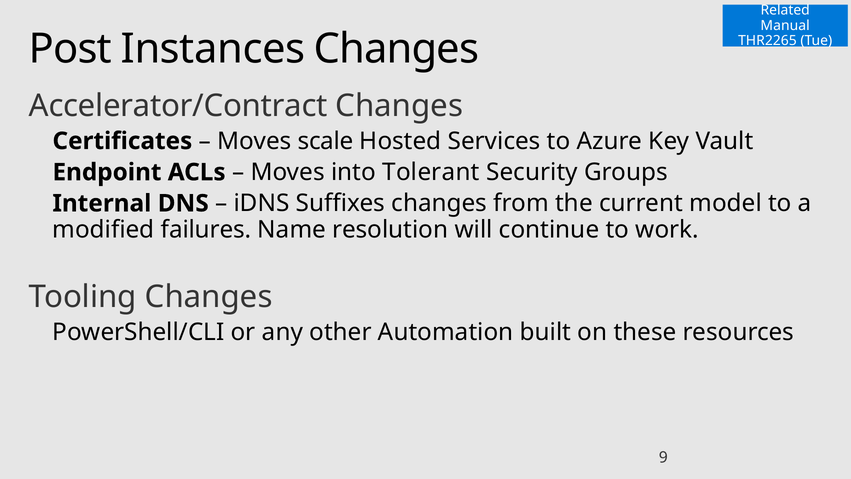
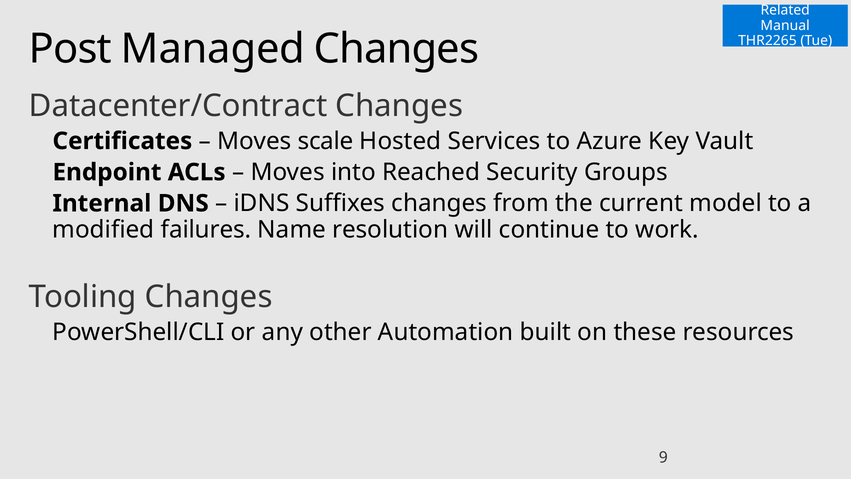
Instances: Instances -> Managed (213, 49)
Accelerator/Contract: Accelerator/Contract -> Datacenter/Contract (178, 106)
Tolerant: Tolerant -> Reached (431, 172)
